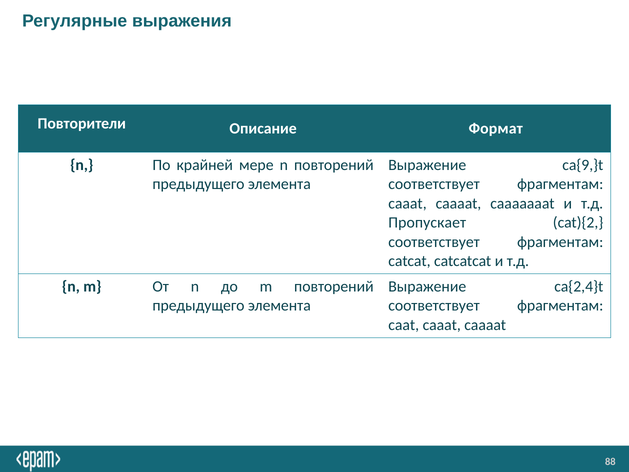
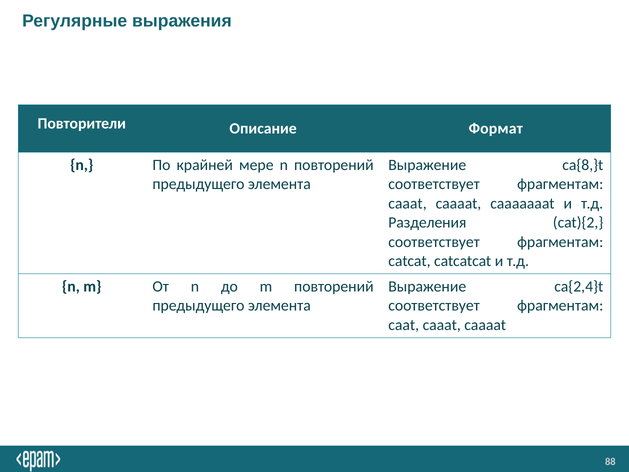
ca{9,}t: ca{9,}t -> ca{8,}t (583, 165)
Пропускает: Пропускает -> Разделения (427, 223)
